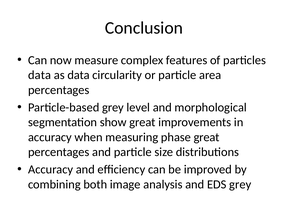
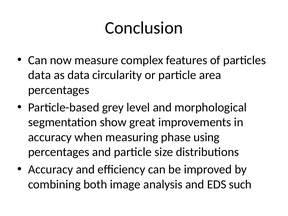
phase great: great -> using (207, 137)
EDS grey: grey -> such (240, 184)
